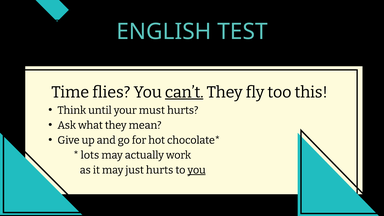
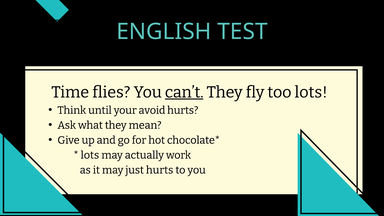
too this: this -> lots (311, 92)
must: must -> avoid (152, 110)
you underline: present -> none (197, 170)
